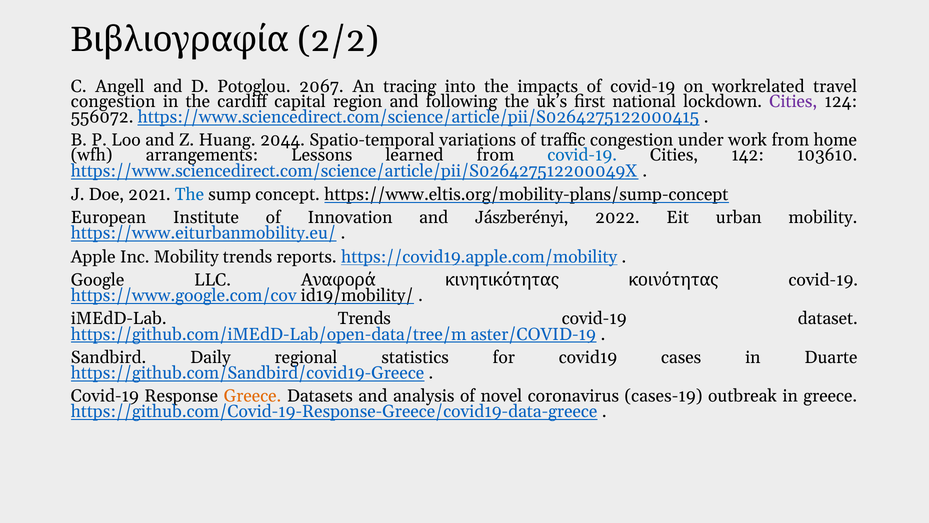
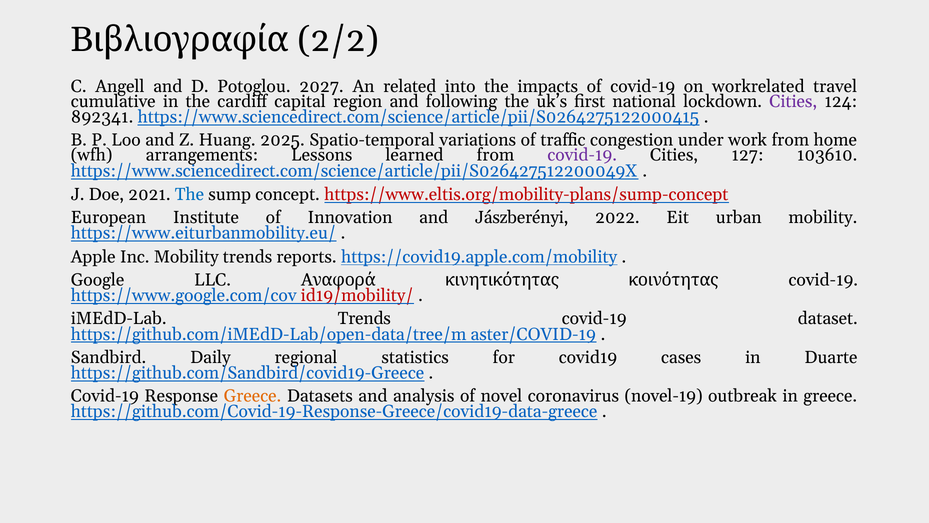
2067: 2067 -> 2027 (321, 86)
tracing: tracing -> related (410, 86)
congestion: congestion -> cumulative (113, 101)
556072: 556072 -> 892341 (102, 117)
2044: 2044 -> 2025 (283, 140)
covid-19 colour: blue -> purple (582, 155)
142: 142 -> 127 (747, 155)
https://www.eltis.org/mobility-plans/sump-concept colour: black -> red (526, 194)
id19/mobility/ colour: black -> red (357, 295)
cases-19: cases-19 -> novel-19 (664, 396)
